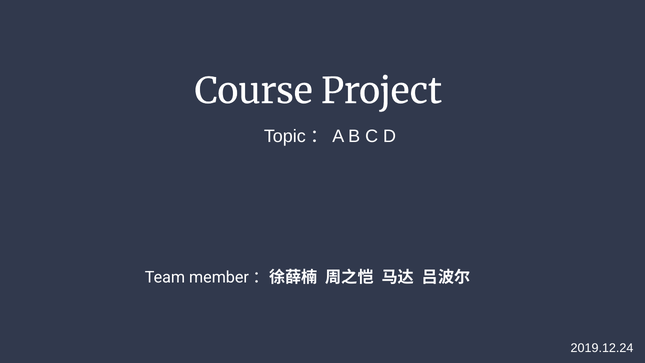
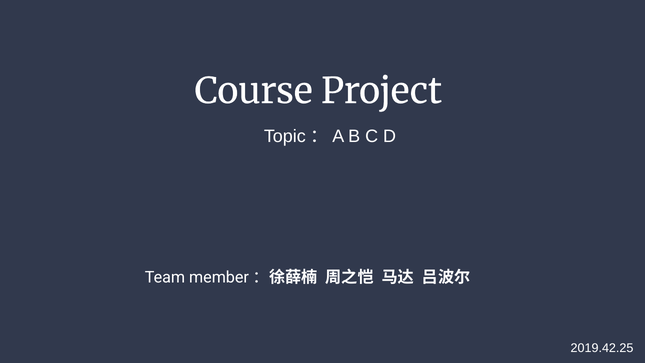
2019.12.24: 2019.12.24 -> 2019.42.25 (602, 348)
